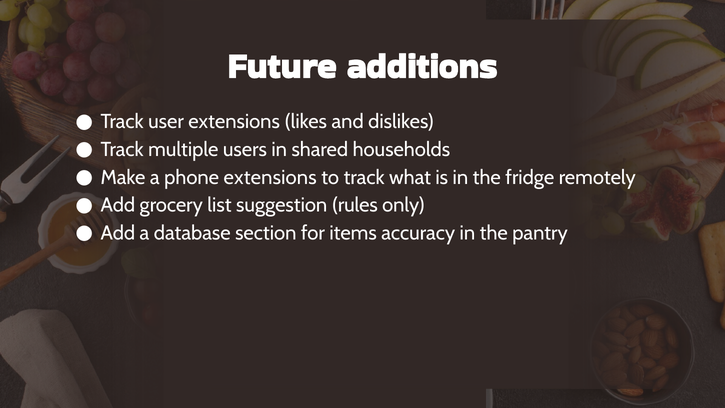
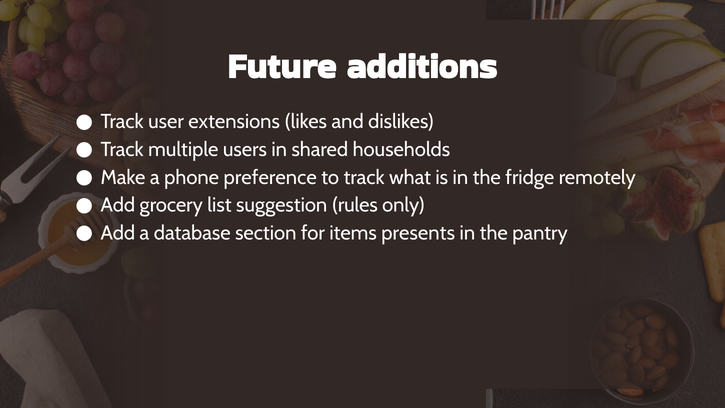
phone extensions: extensions -> preference (270, 177)
accuracy: accuracy -> presents (418, 233)
